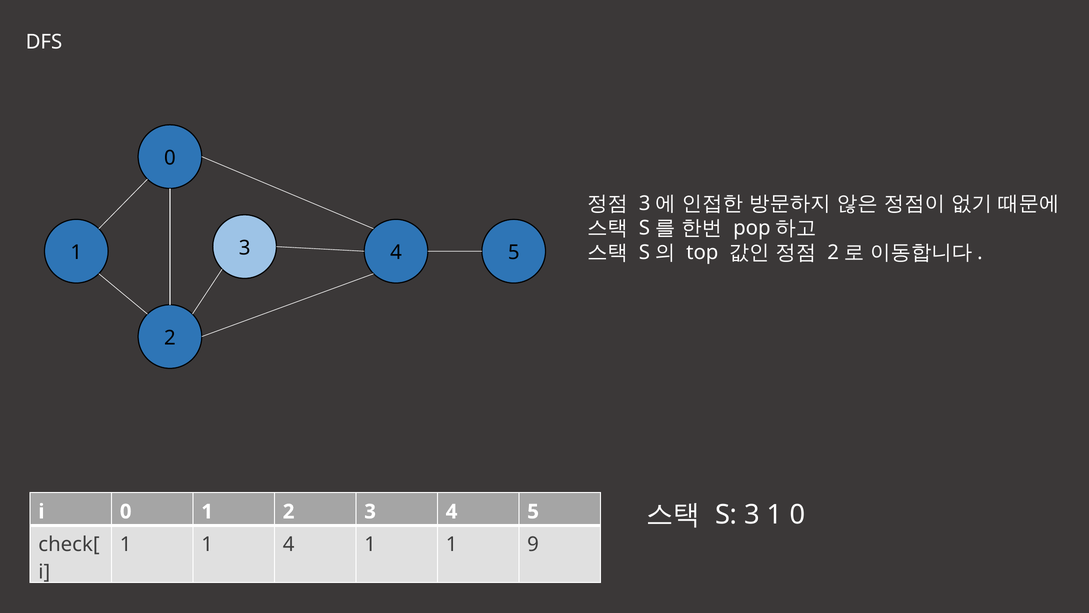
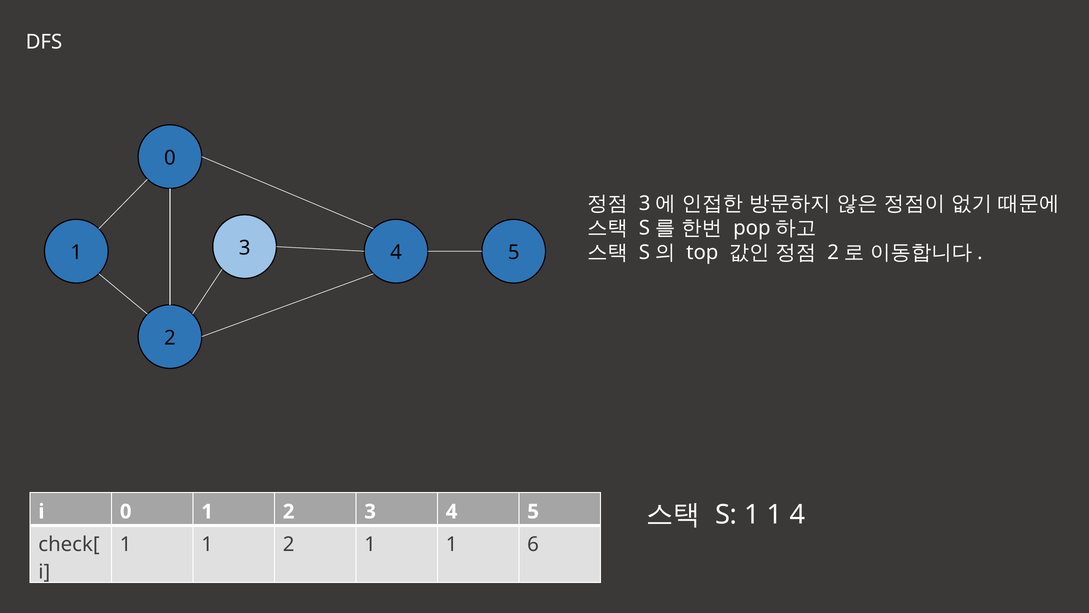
S 3: 3 -> 1 (752, 514)
1 0: 0 -> 4 (797, 514)
1 1 4: 4 -> 2 (289, 544)
9: 9 -> 6 (533, 544)
